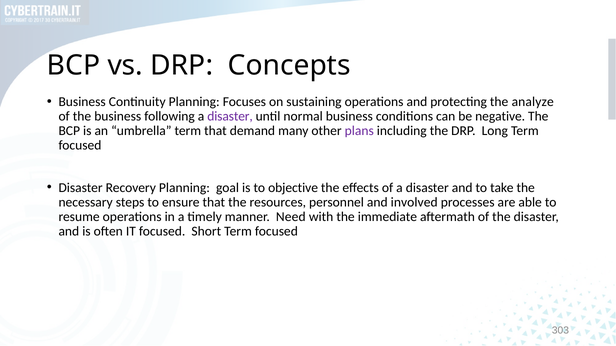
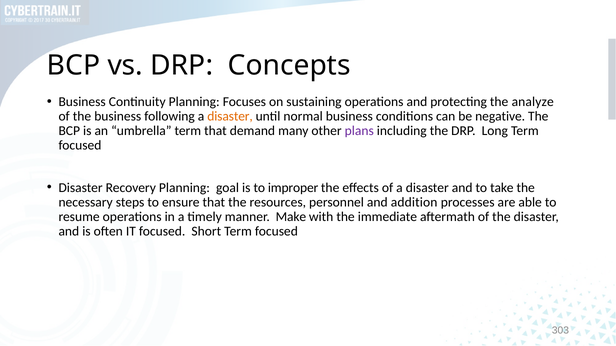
disaster colour: purple -> orange (230, 116)
objective: objective -> improper (293, 188)
involved: involved -> addition (414, 202)
Need: Need -> Make (291, 217)
